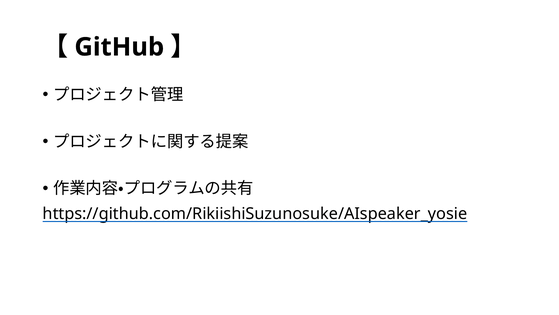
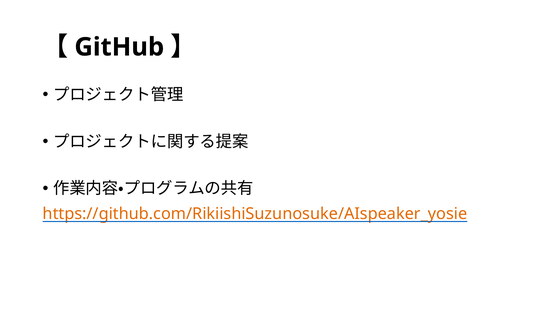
https://github.com/RikiishiSuzunosuke/AIspeaker_yosie colour: black -> orange (255, 214)
